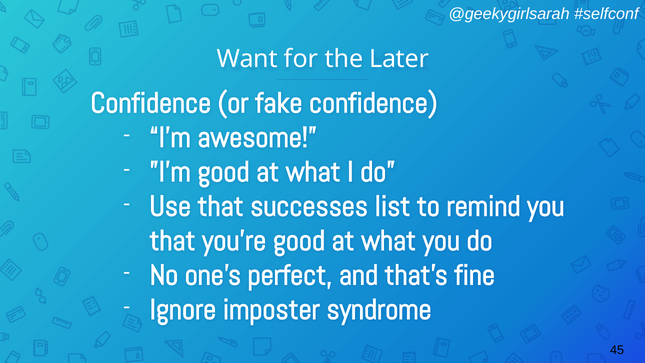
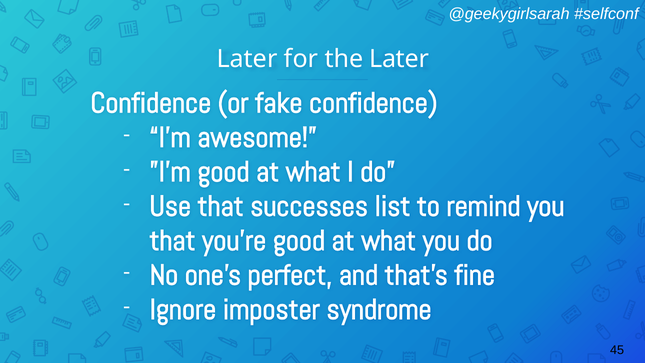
Want: Want -> Later (247, 59)
